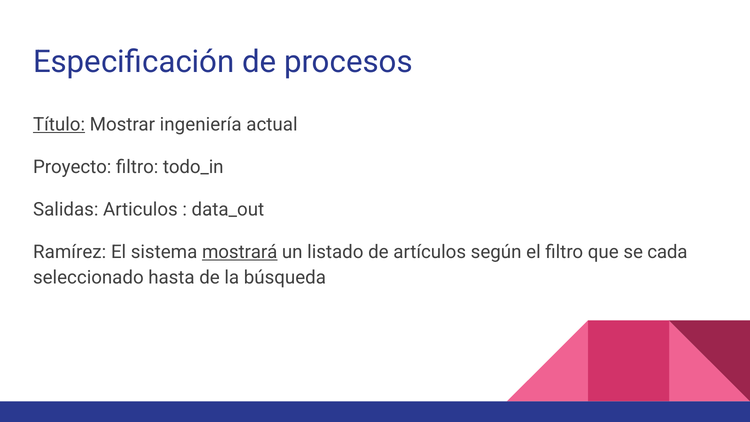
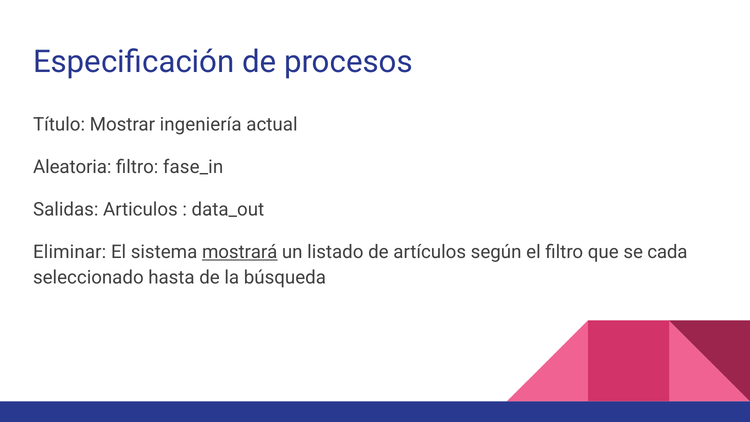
Título underline: present -> none (59, 124)
Proyecto: Proyecto -> Aleatoria (72, 167)
todo_in: todo_in -> fase_in (193, 167)
Ramírez: Ramírez -> Eliminar (70, 252)
